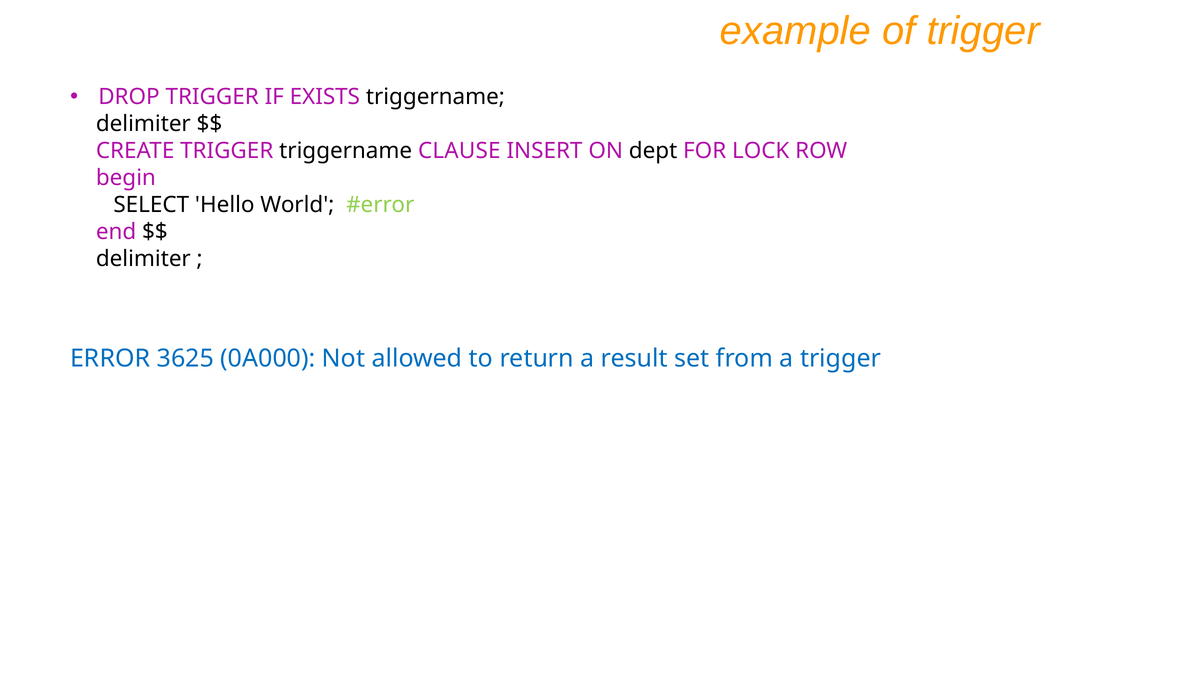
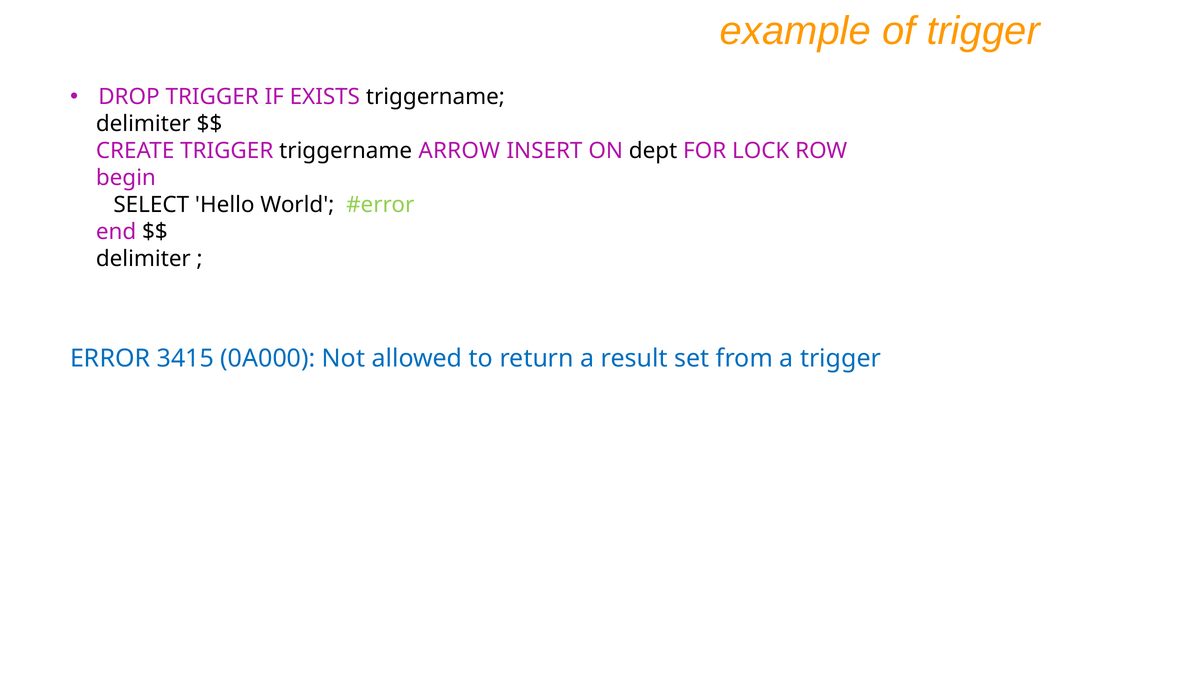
CLAUSE: CLAUSE -> ARROW (459, 151)
3625: 3625 -> 3415 (185, 358)
